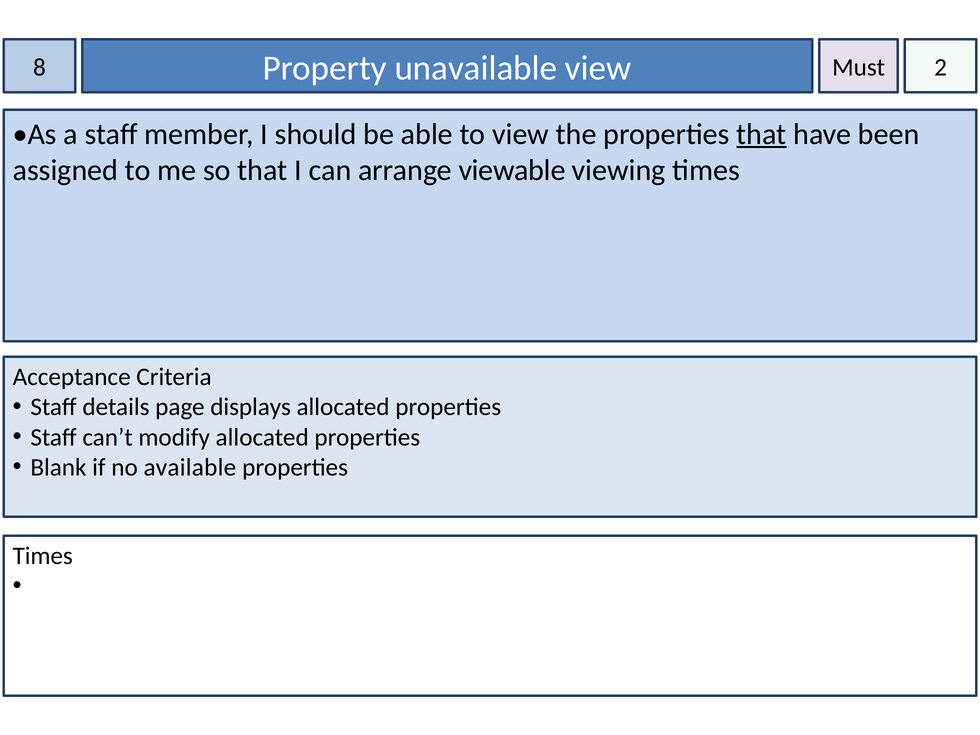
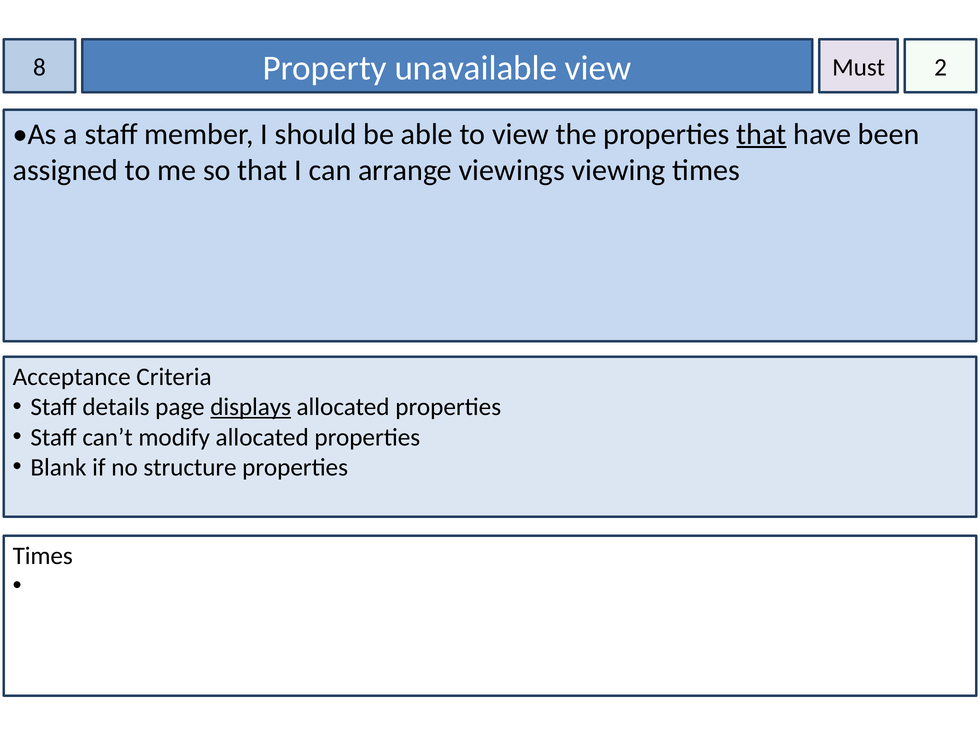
viewable: viewable -> viewings (512, 170)
displays underline: none -> present (251, 407)
available: available -> structure (190, 467)
